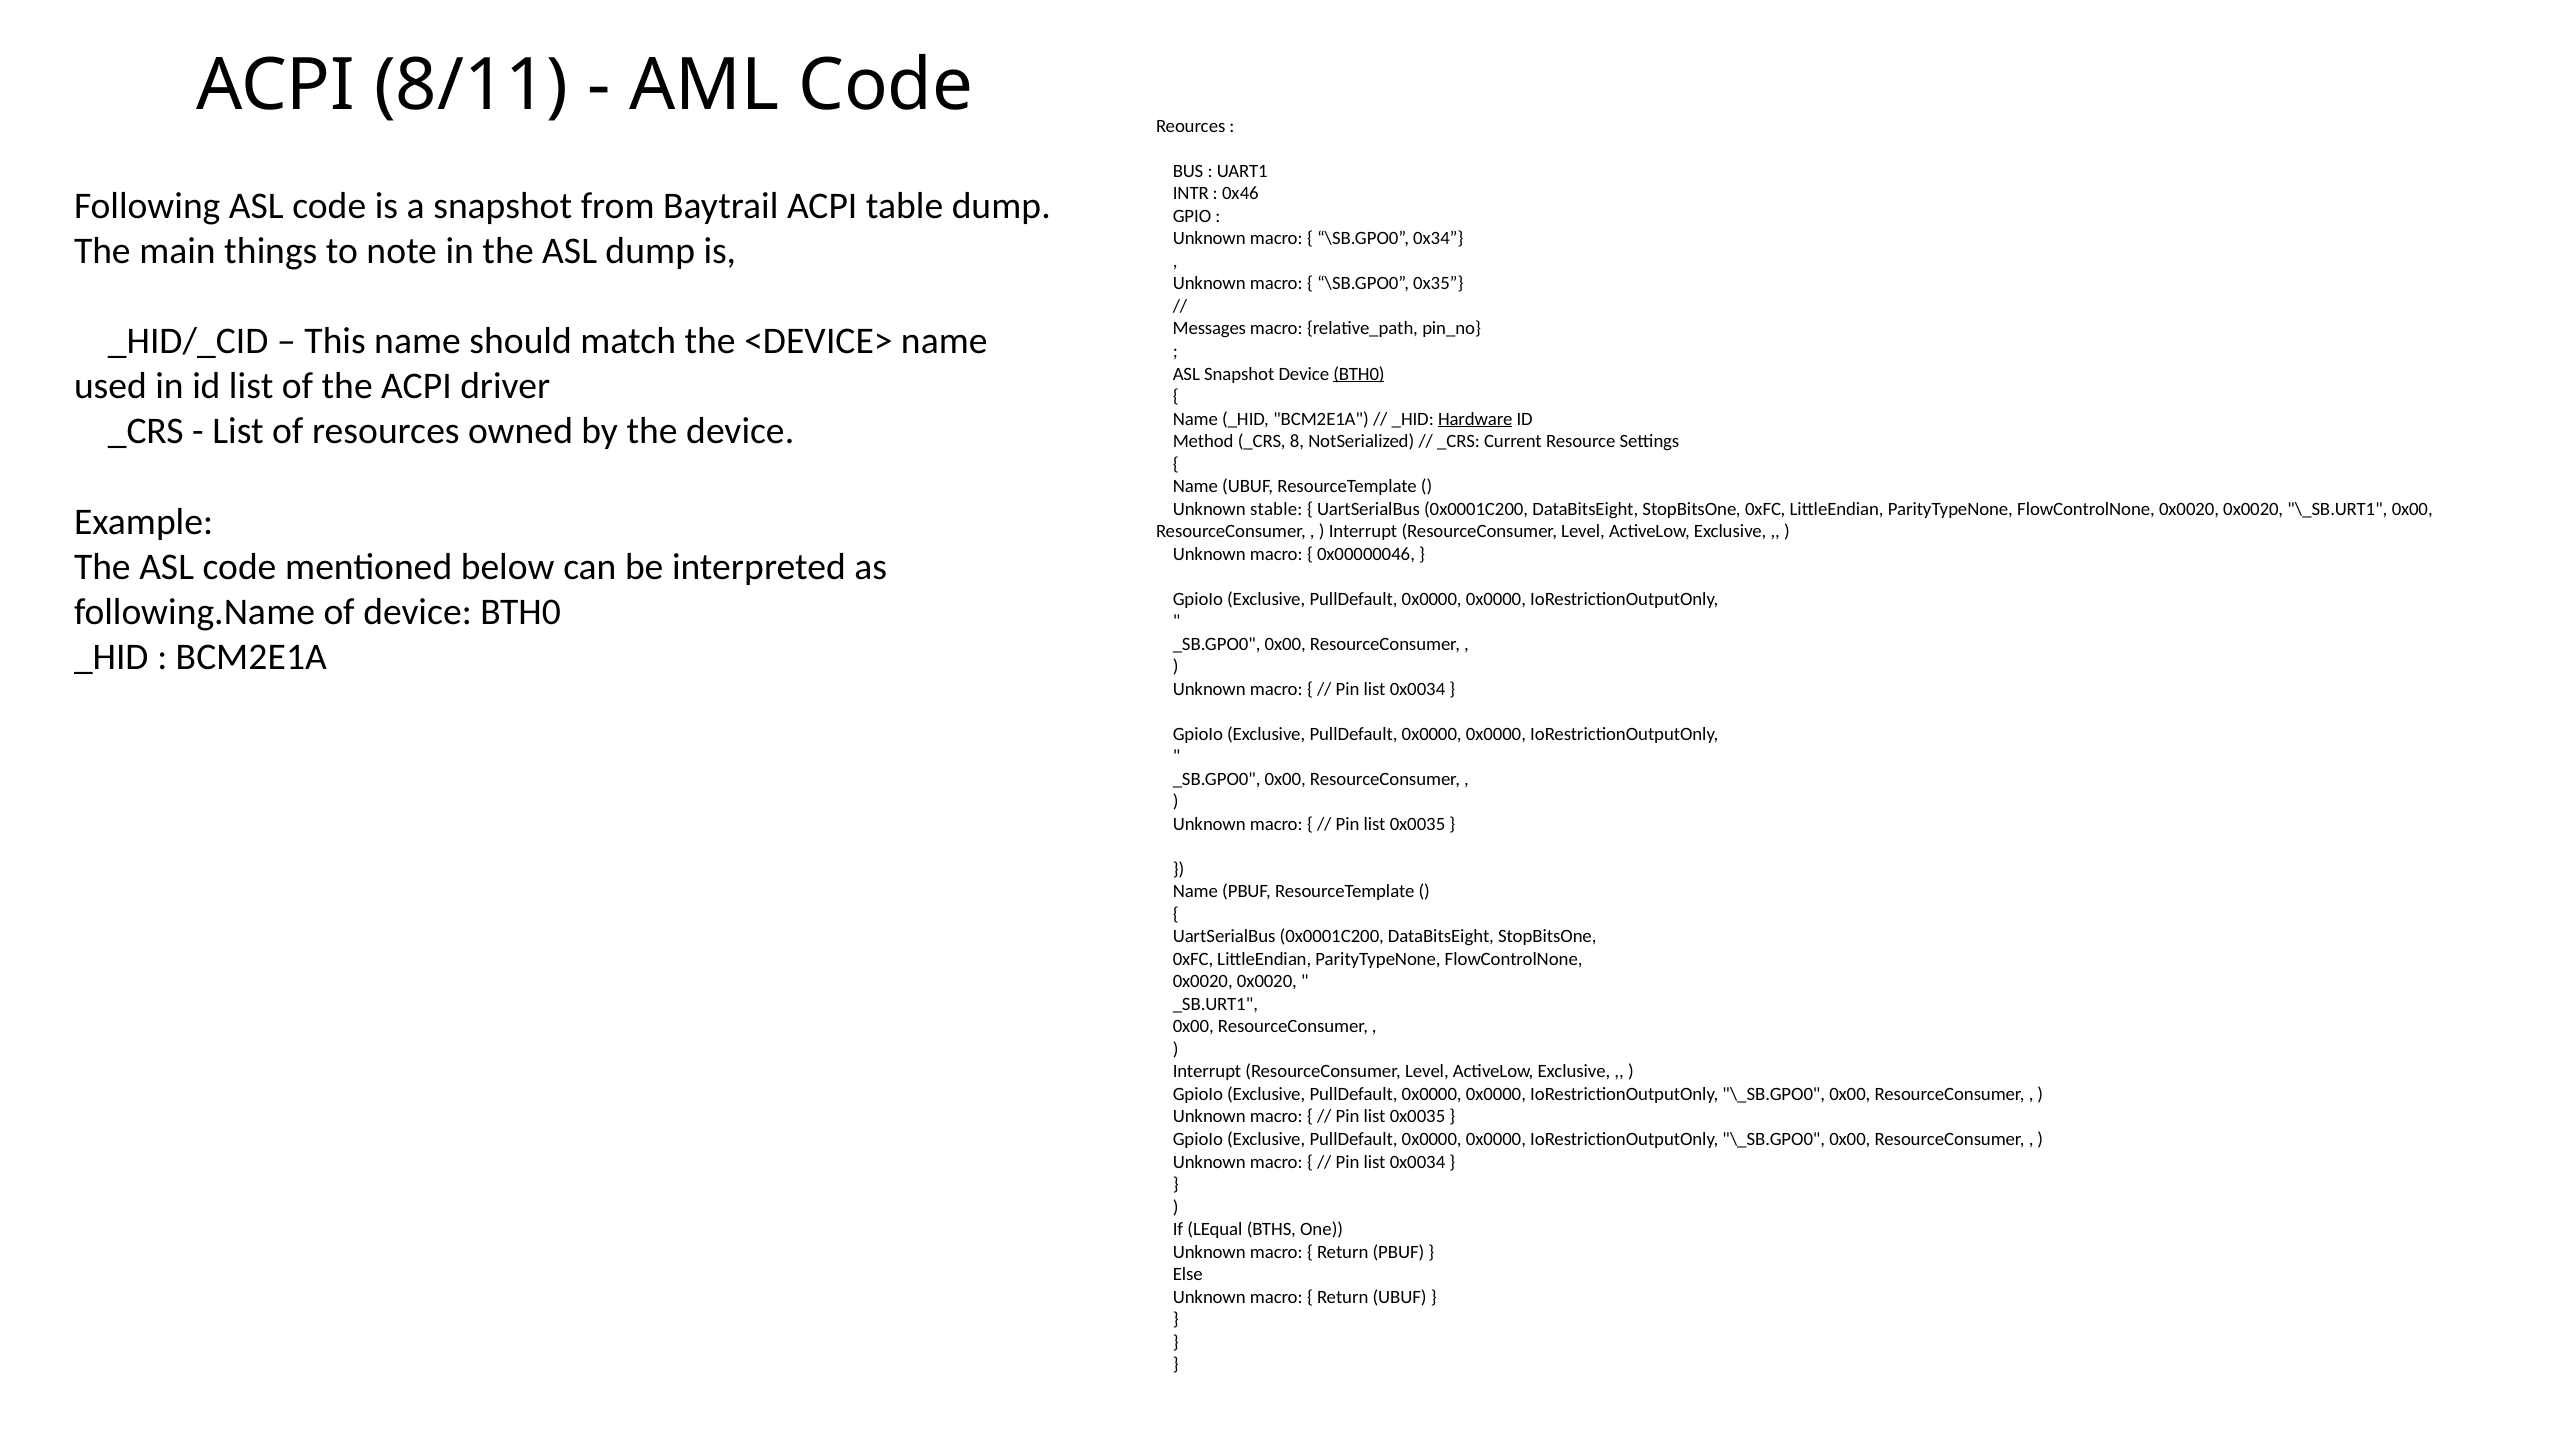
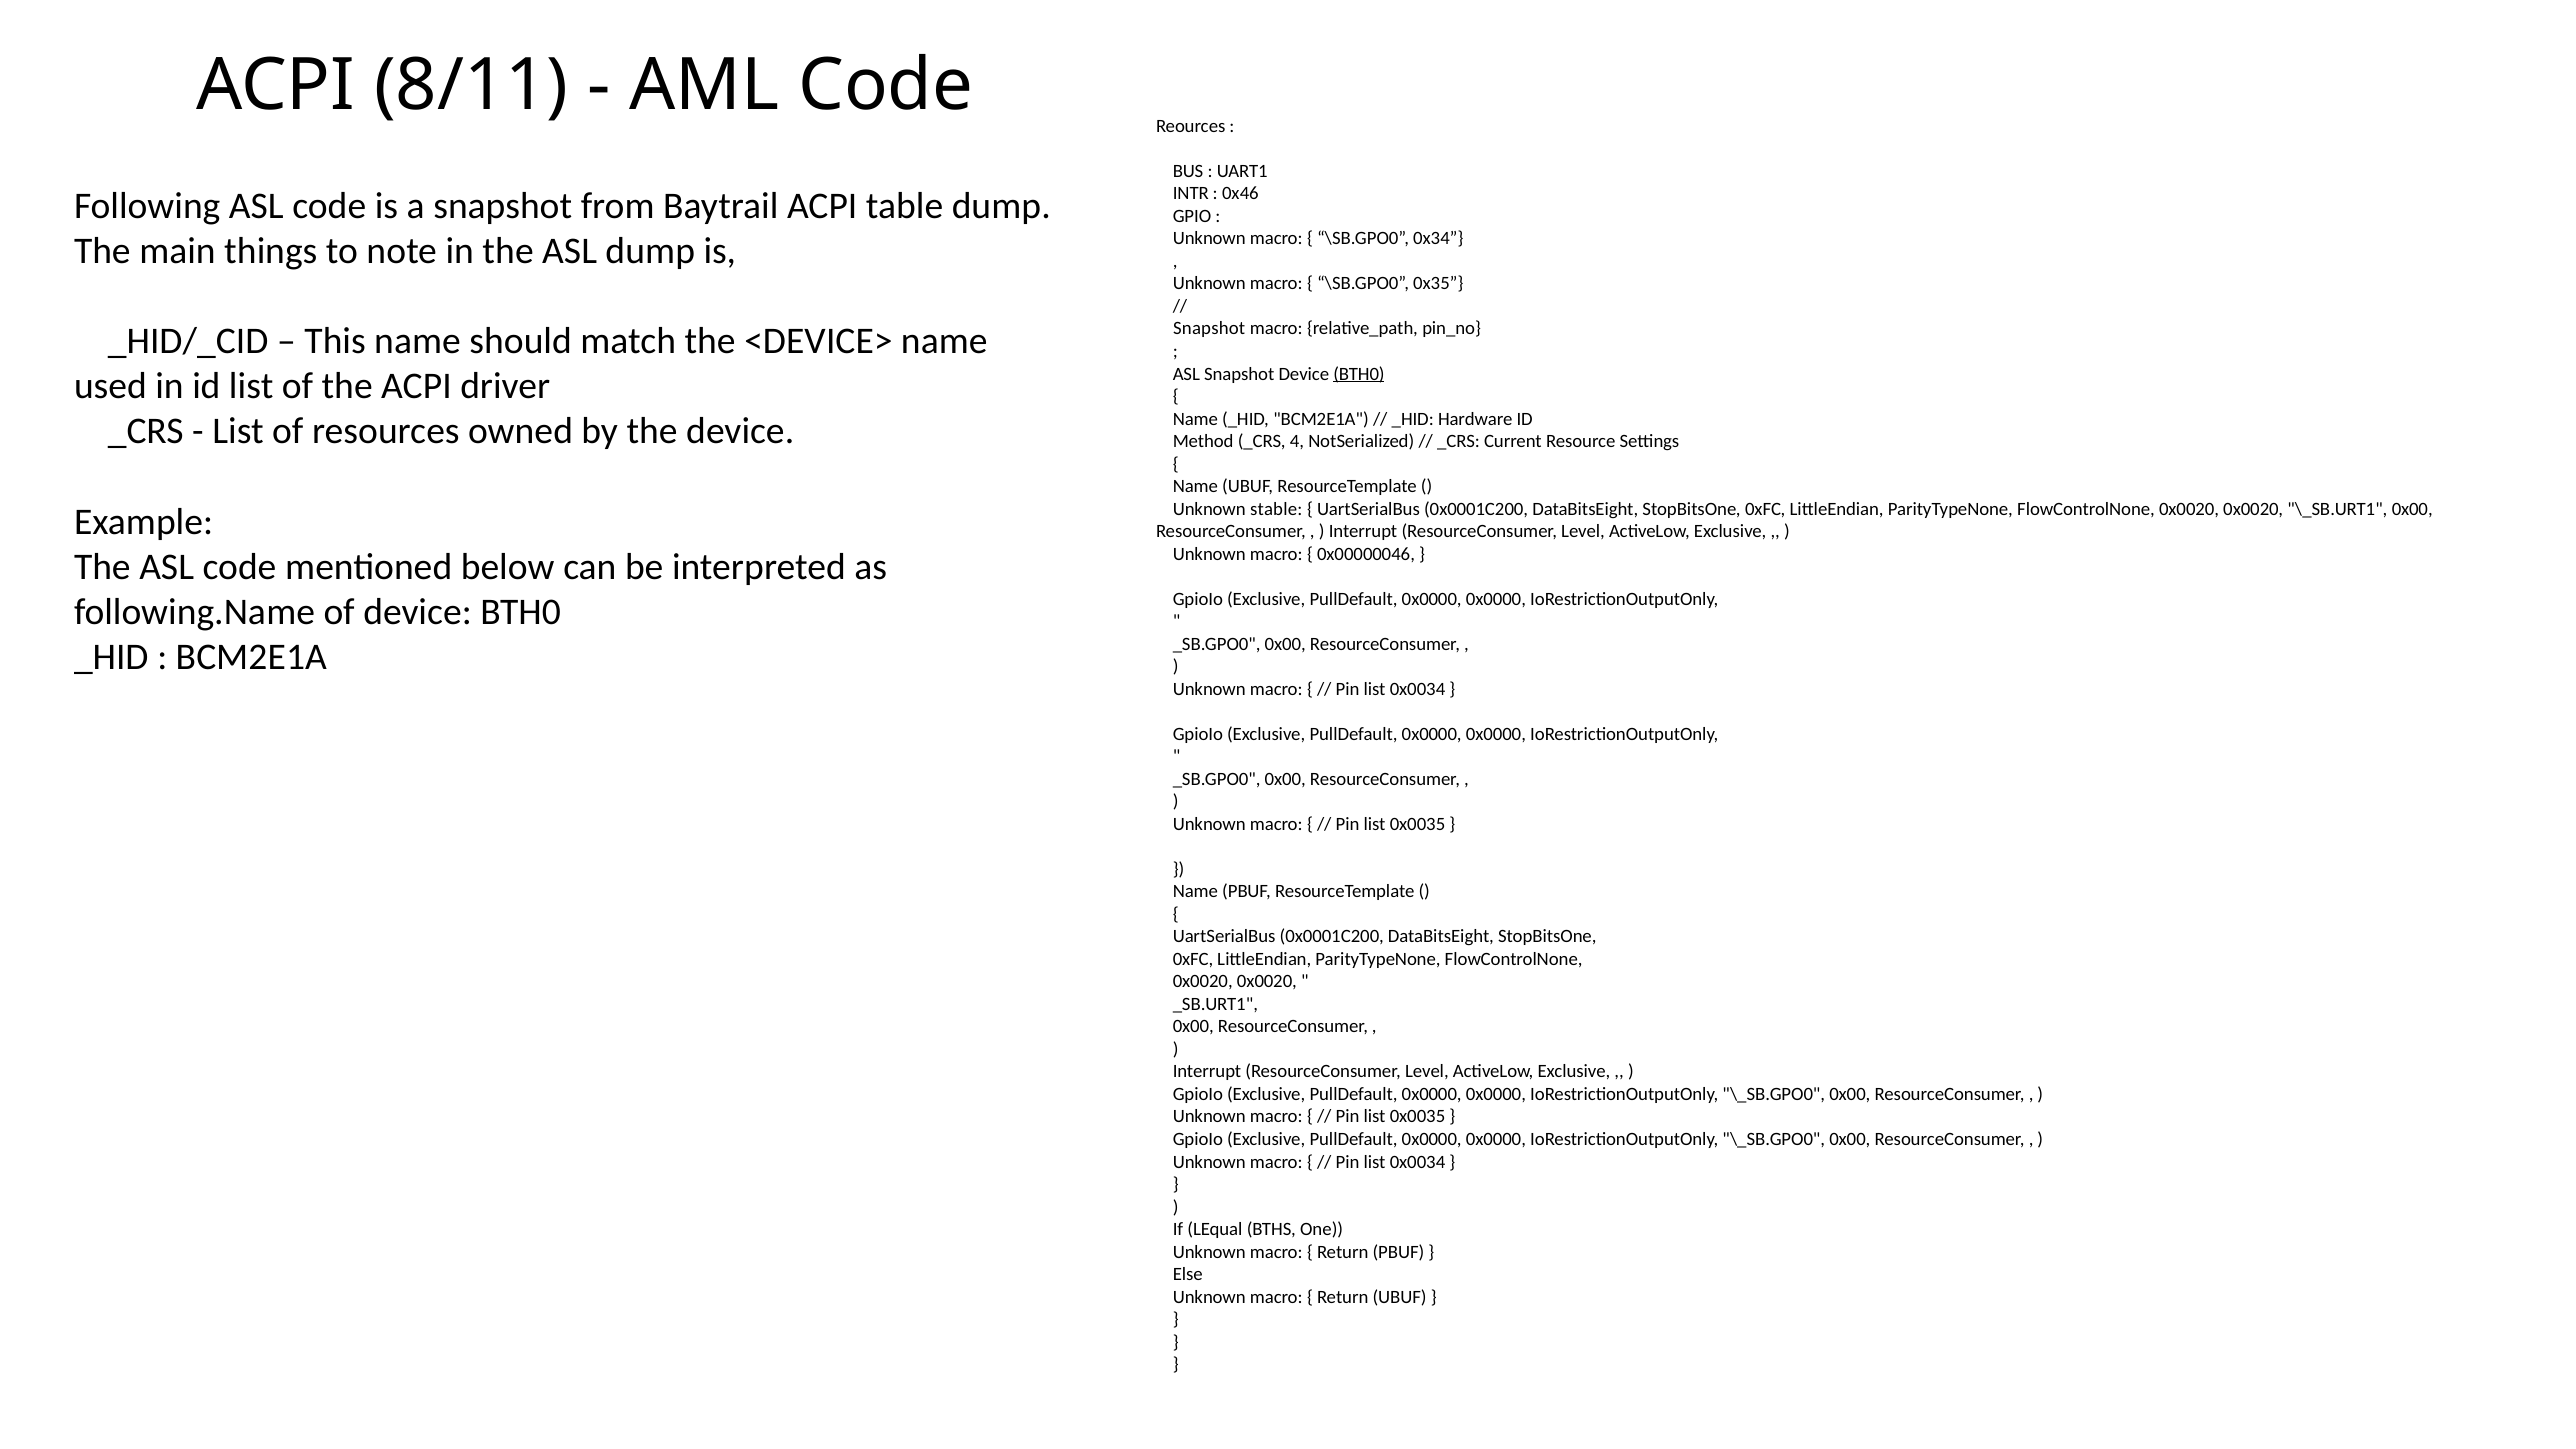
Messages: Messages -> Snapshot (1209, 329)
Hardware underline: present -> none (1475, 419)
8: 8 -> 4 (1297, 441)
